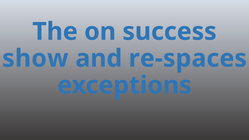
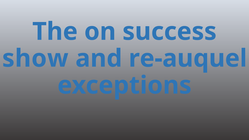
re-spaces: re-spaces -> re-auquel (188, 59)
